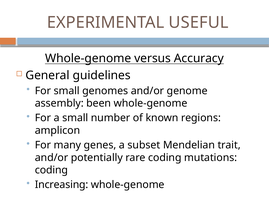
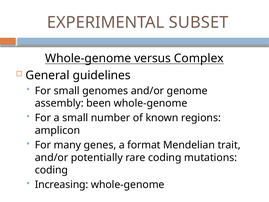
USEFUL: USEFUL -> SUBSET (199, 22)
Accuracy: Accuracy -> Complex (199, 58)
subset: subset -> format (144, 145)
